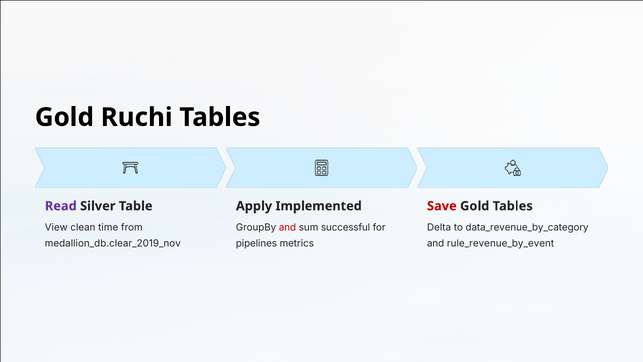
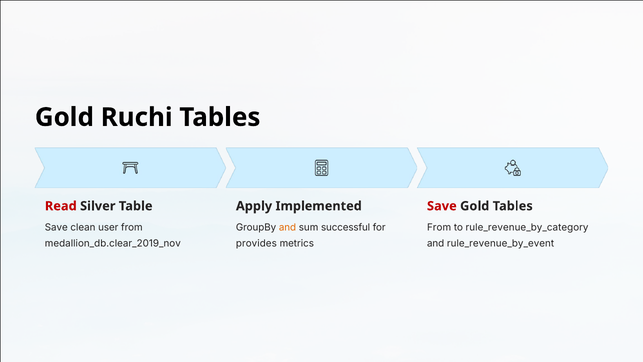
Read colour: purple -> red (61, 206)
View: View -> Save (56, 228)
time: time -> user (108, 228)
and colour: red -> orange (288, 228)
Delta: Delta -> From (439, 228)
data_revenue_by_category: data_revenue_by_category -> rule_revenue_by_category (527, 228)
pipelines: pipelines -> provides (256, 243)
